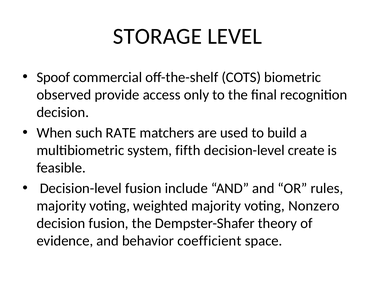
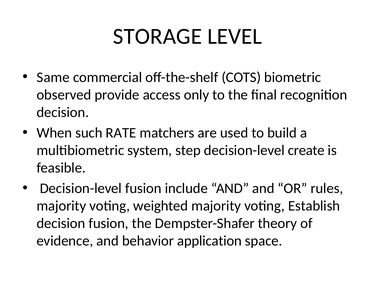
Spoof: Spoof -> Same (53, 77)
fifth: fifth -> step (188, 150)
Nonzero: Nonzero -> Establish (314, 206)
coefficient: coefficient -> application (210, 241)
